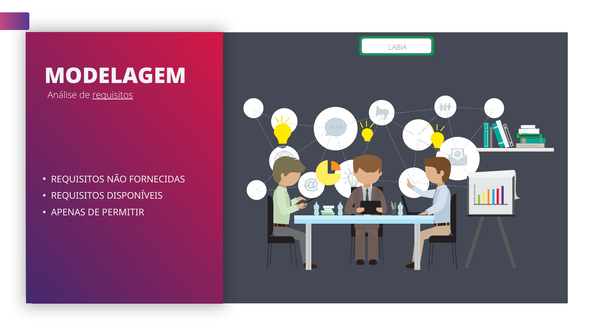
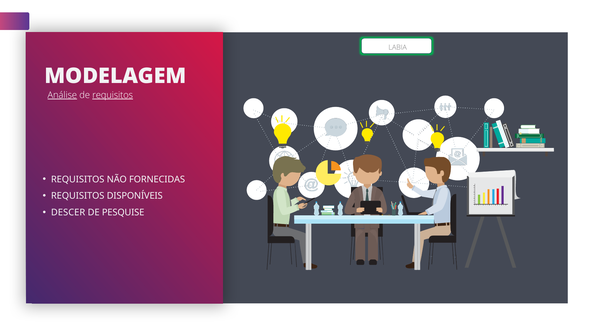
Análise underline: none -> present (62, 95)
APENAS: APENAS -> DESCER (68, 213)
PERMITIR: PERMITIR -> PESQUISE (123, 213)
